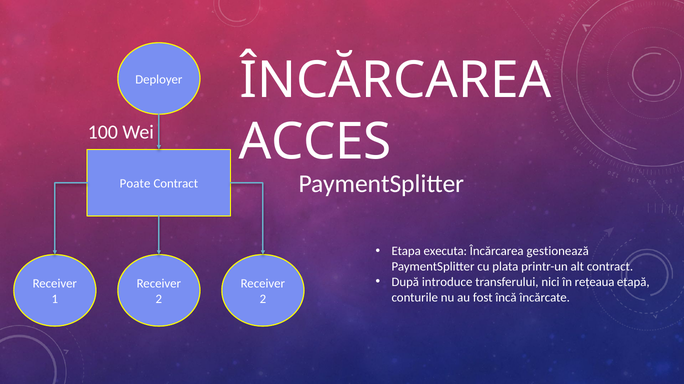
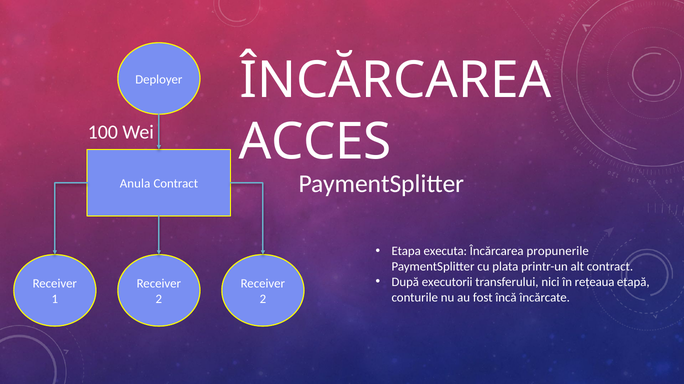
Poate: Poate -> Anula (135, 184)
gestionează: gestionează -> propunerile (558, 252)
introduce: introduce -> executorii (447, 282)
